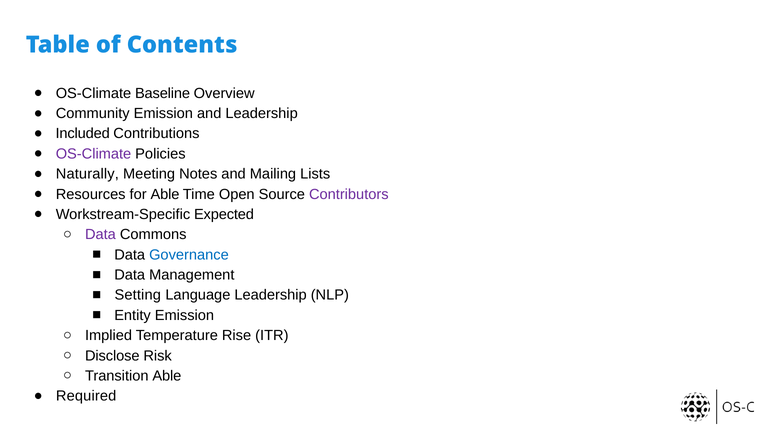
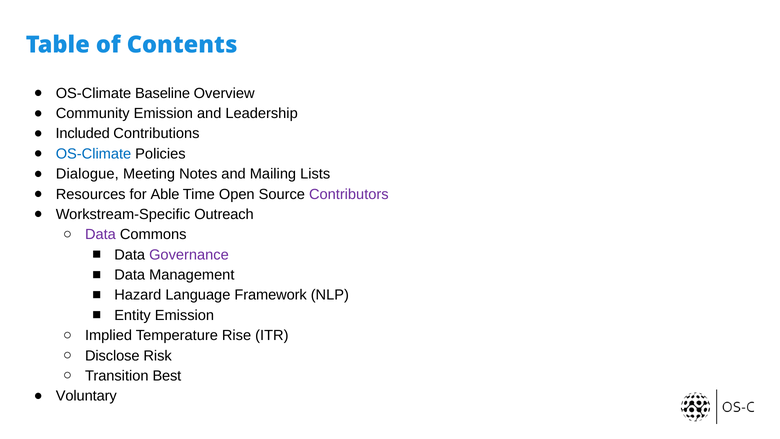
OS-Climate colour: purple -> blue (93, 154)
Naturally: Naturally -> Dialogue (87, 174)
Expected: Expected -> Outreach (224, 214)
Governance colour: blue -> purple (189, 255)
Setting: Setting -> Hazard (138, 295)
Language Leadership: Leadership -> Framework (271, 295)
Transition Able: Able -> Best (167, 376)
Required: Required -> Voluntary (86, 396)
